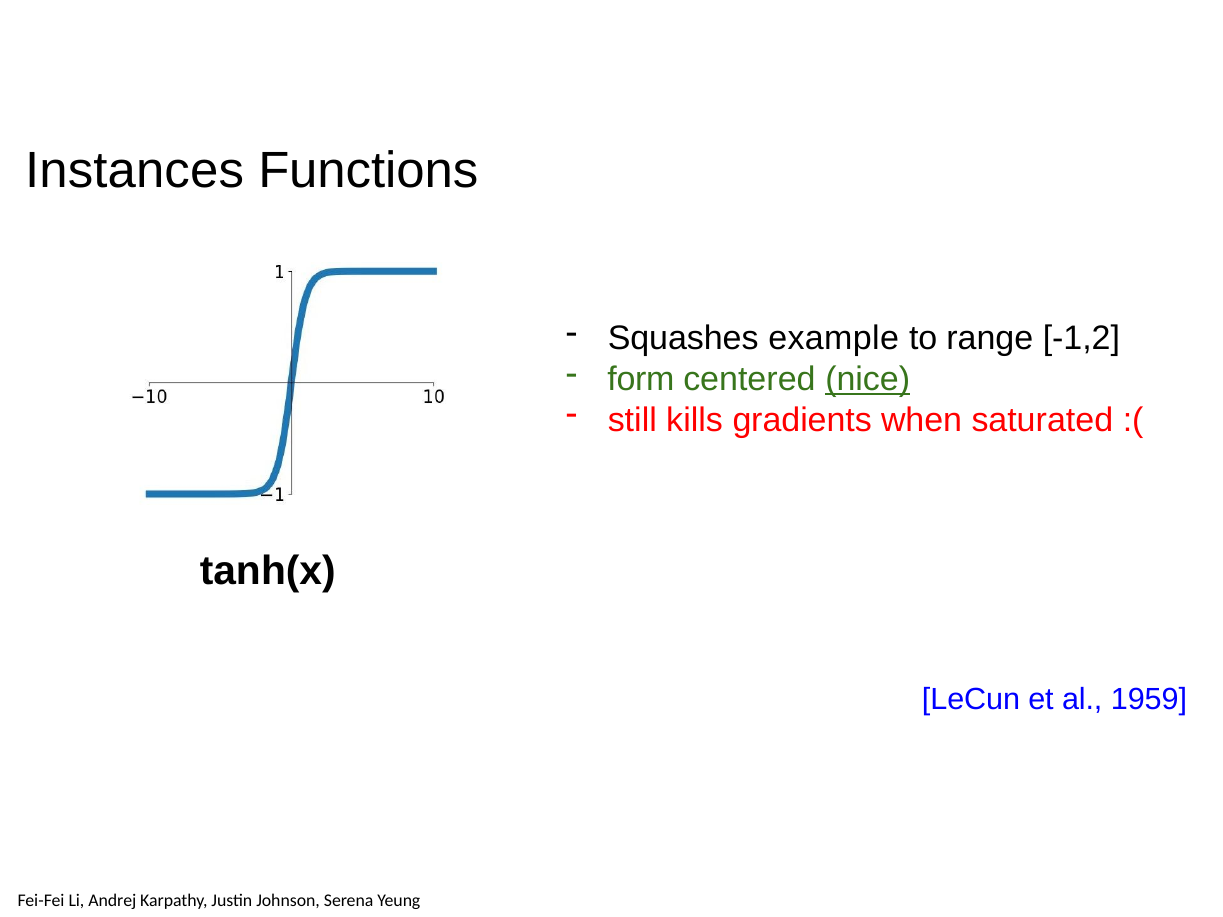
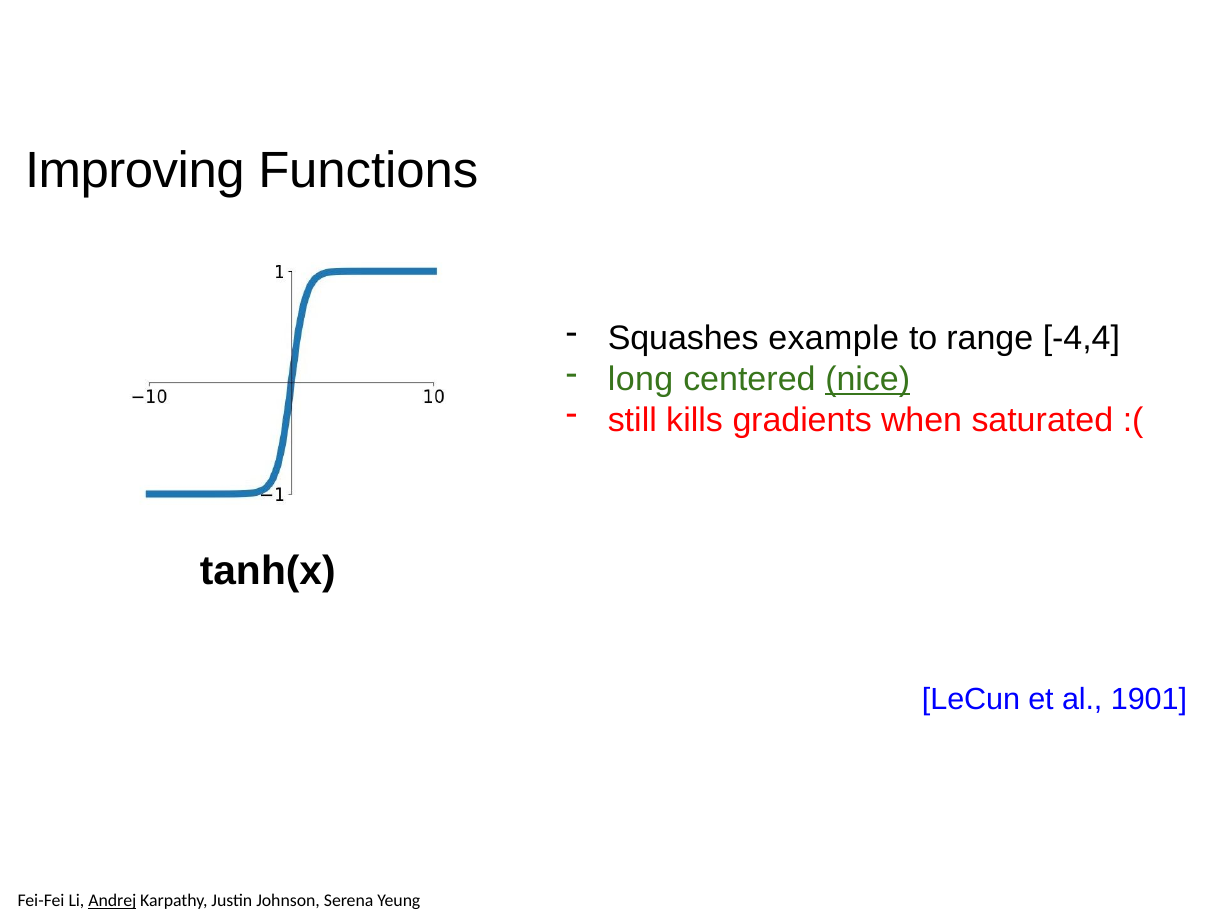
Instances: Instances -> Improving (135, 171)
-1,2: -1,2 -> -4,4 (1081, 339)
form: form -> long (641, 379)
1959: 1959 -> 1901 (1149, 699)
Andrej underline: none -> present (112, 901)
